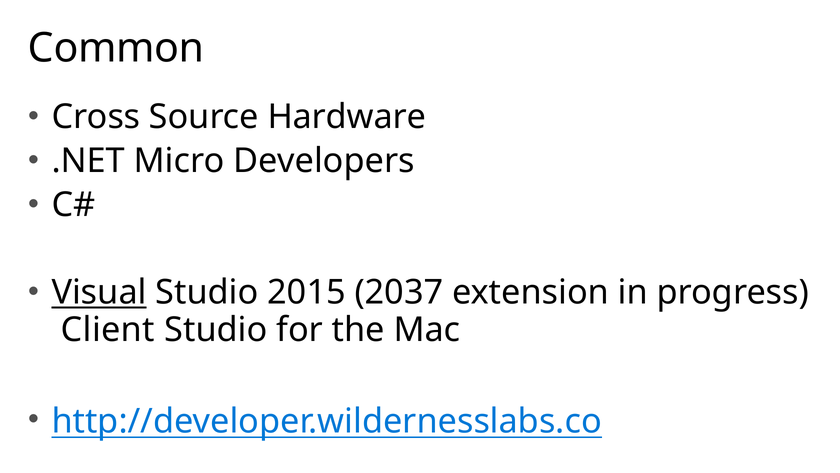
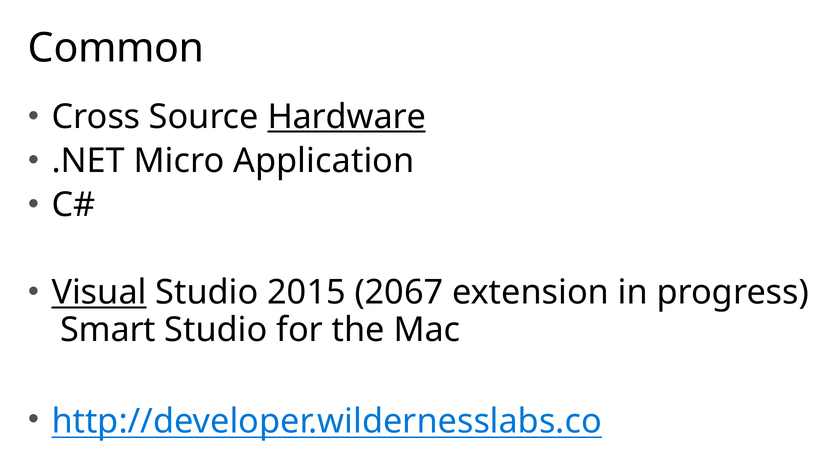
Hardware underline: none -> present (347, 117)
Developers: Developers -> Application (324, 161)
2037: 2037 -> 2067 (399, 292)
Client: Client -> Smart (108, 329)
